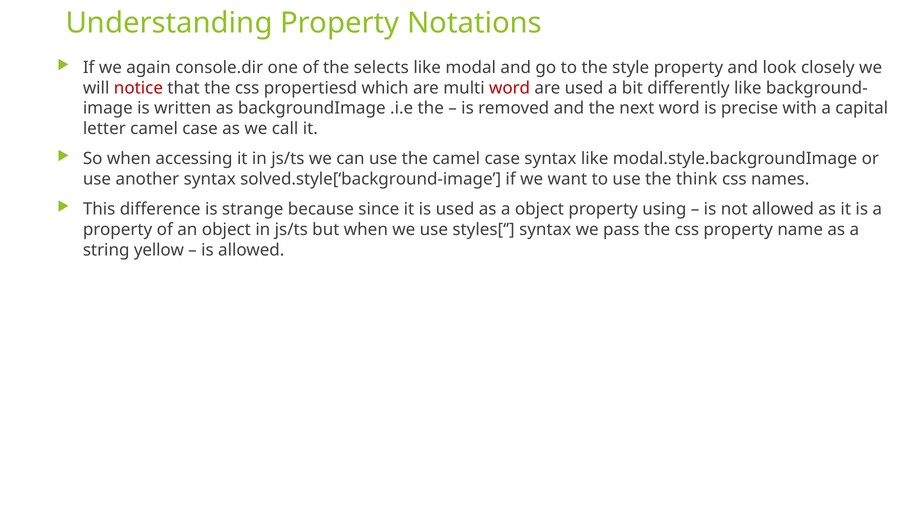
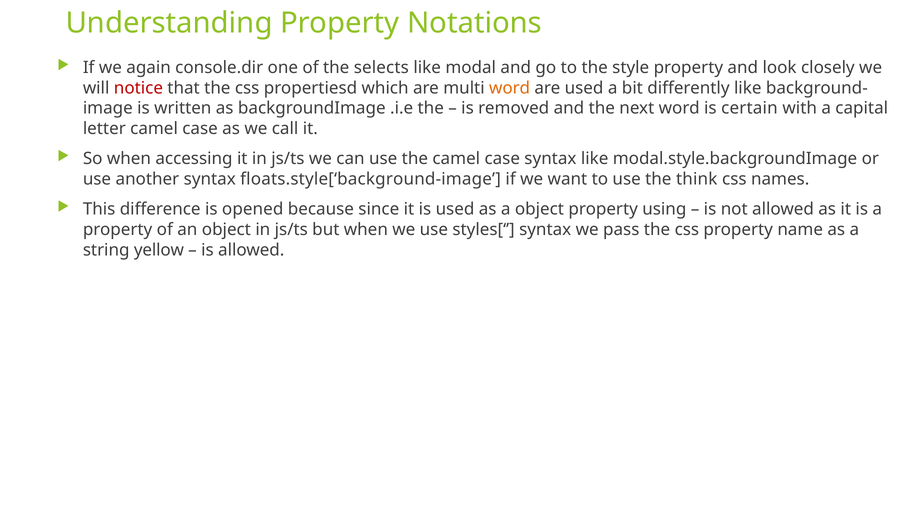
word colour: red -> orange (510, 88)
precise: precise -> certain (749, 108)
solved.style[‘background-image: solved.style[‘background-image -> floats.style[‘background-image (371, 179)
strange: strange -> opened (253, 209)
